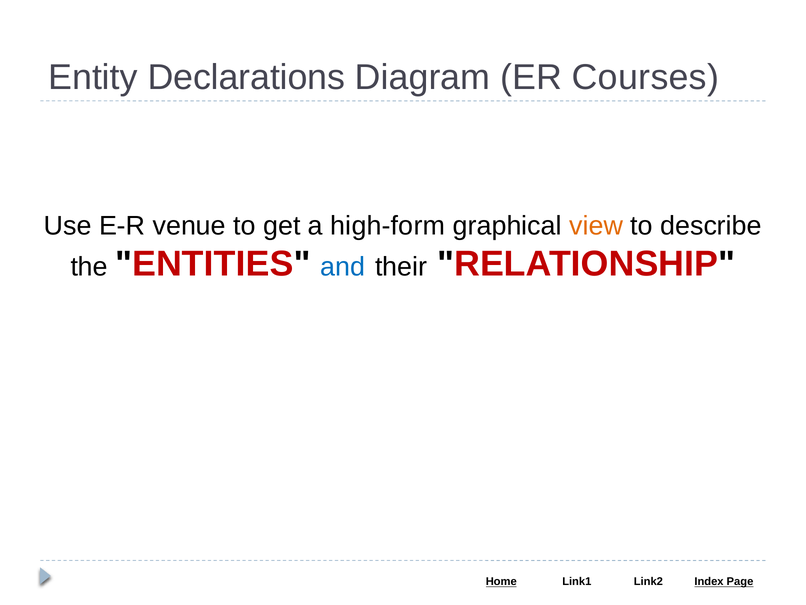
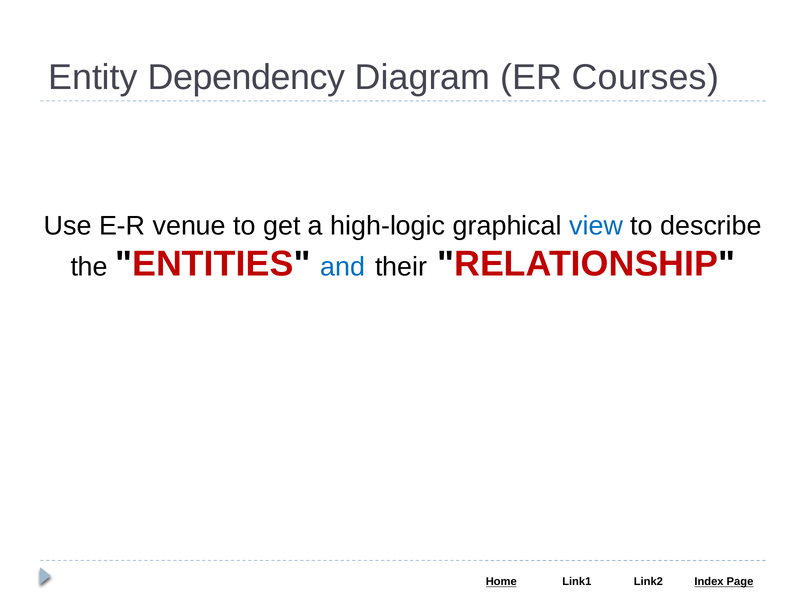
Declarations: Declarations -> Dependency (246, 77)
high-form: high-form -> high-logic (388, 225)
view colour: orange -> blue (596, 225)
